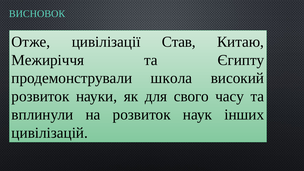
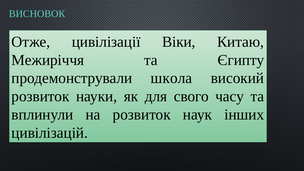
Став: Став -> Віки (179, 42)
